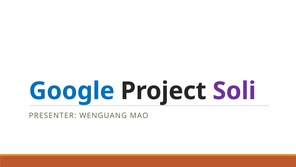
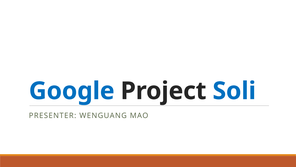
Soli colour: purple -> blue (234, 91)
